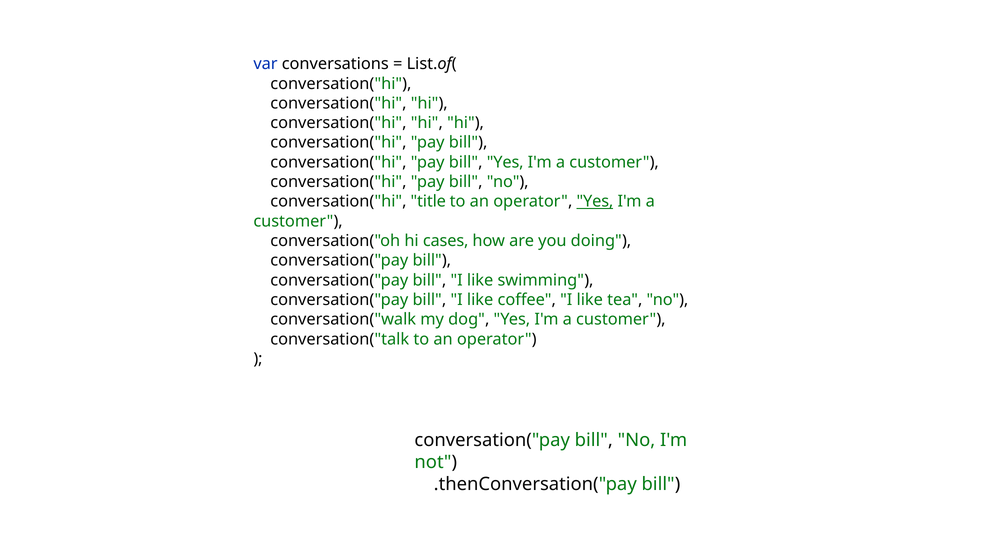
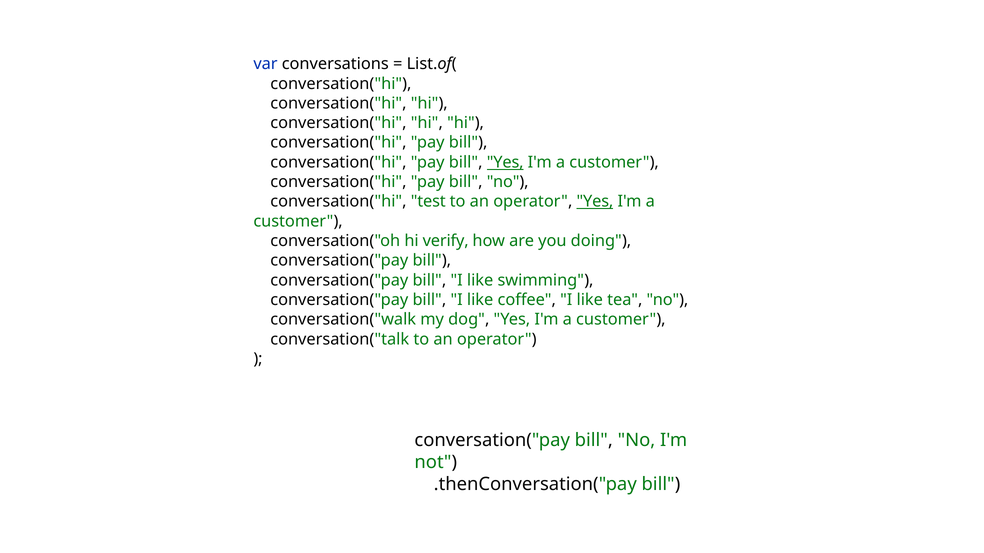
Yes underline: none -> present (505, 162)
title: title -> test (428, 202)
cases: cases -> verify (446, 241)
